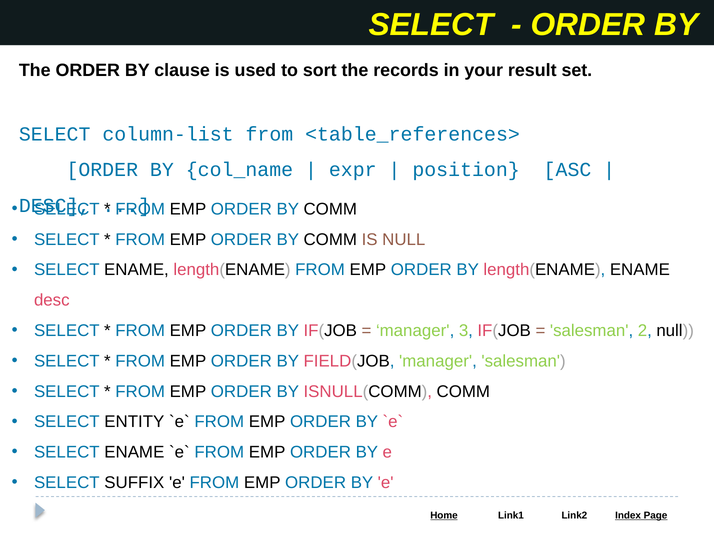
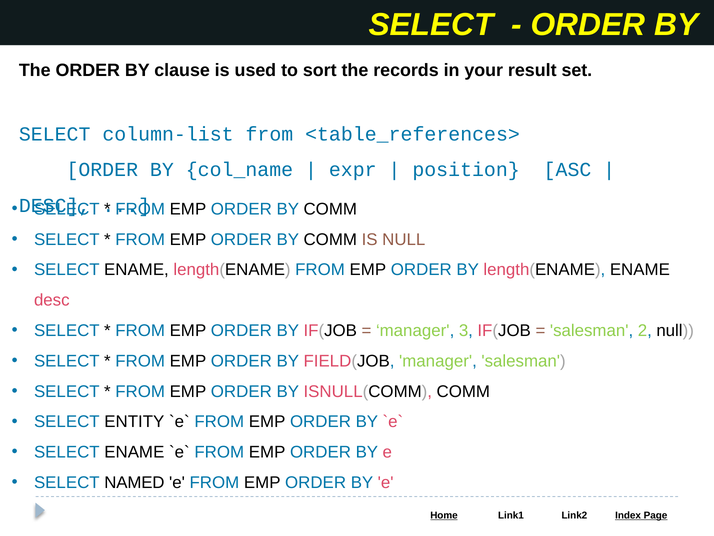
SUFFIX: SUFFIX -> NAMED (134, 482)
